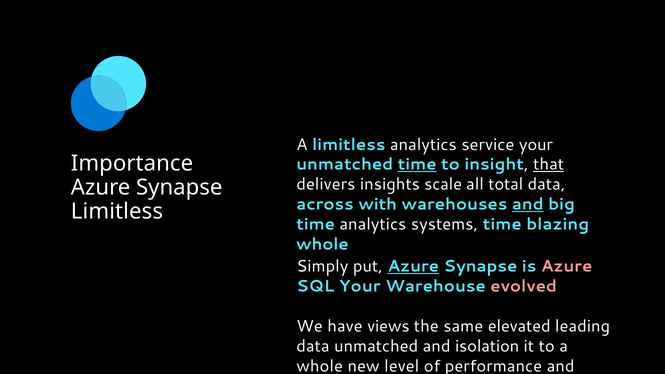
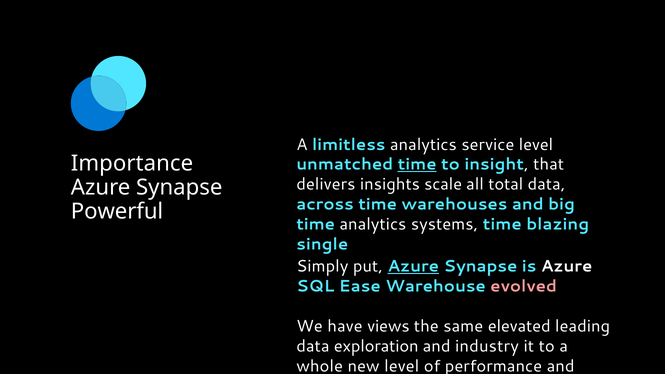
service your: your -> level (536, 145)
that underline: present -> none (549, 165)
across with: with -> time (378, 204)
and underline: present -> none (528, 204)
Limitless: Limitless -> Powerful (117, 211)
whole: whole -> single (322, 244)
Azure colour: pink -> white (567, 267)
SQL Your: Your -> Ease (360, 286)
data unmatched: unmatched -> exploration (376, 346)
isolation: isolation -> industry (487, 346)
